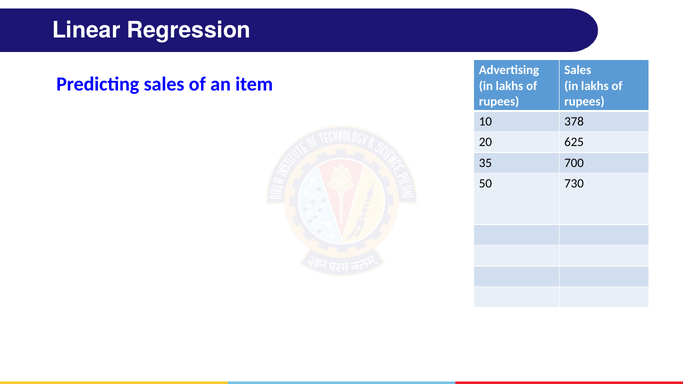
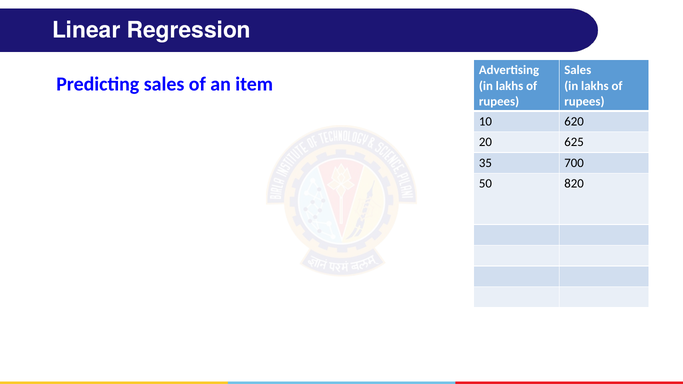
378: 378 -> 620 (574, 122)
730: 730 -> 820 (574, 184)
